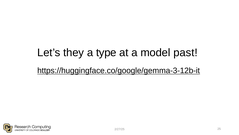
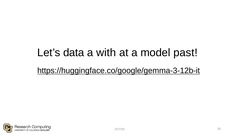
they: they -> data (74, 52)
type: type -> with (106, 52)
